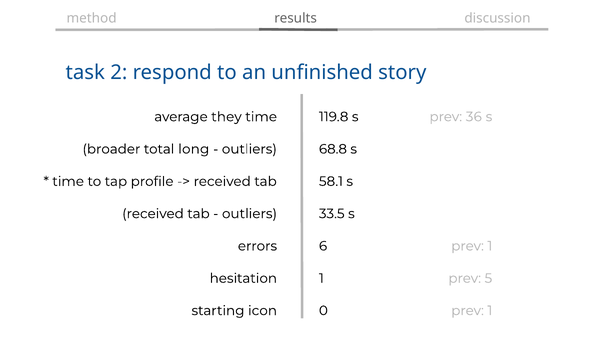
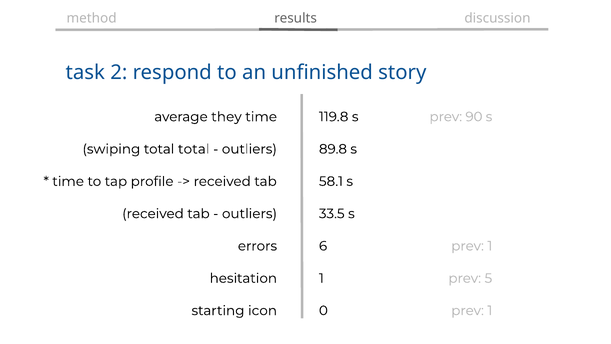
36: 36 -> 90 (474, 117)
68.8: 68.8 -> 89.8 (333, 149)
broader: broader -> swiping (111, 149)
total long: long -> total (194, 149)
